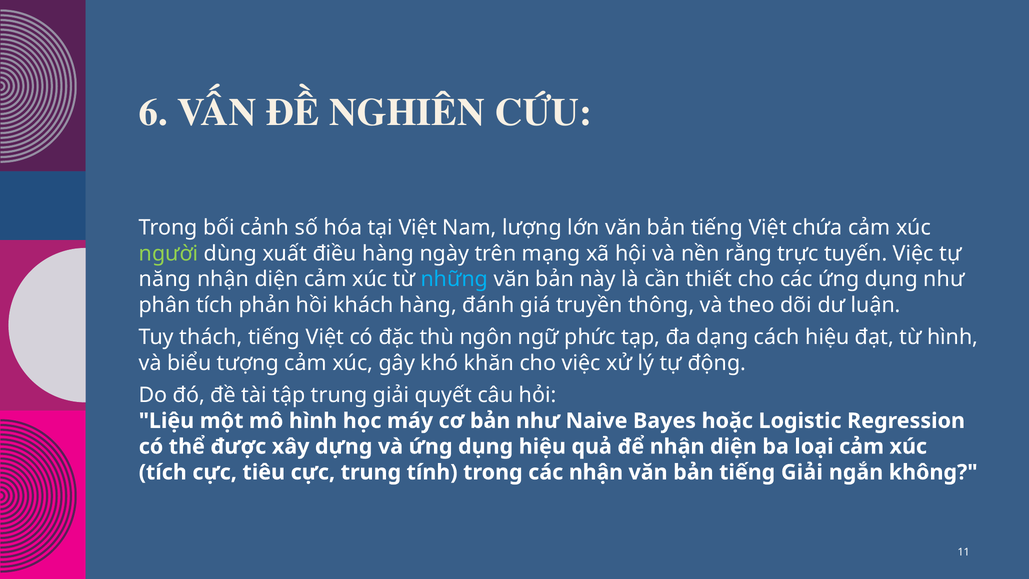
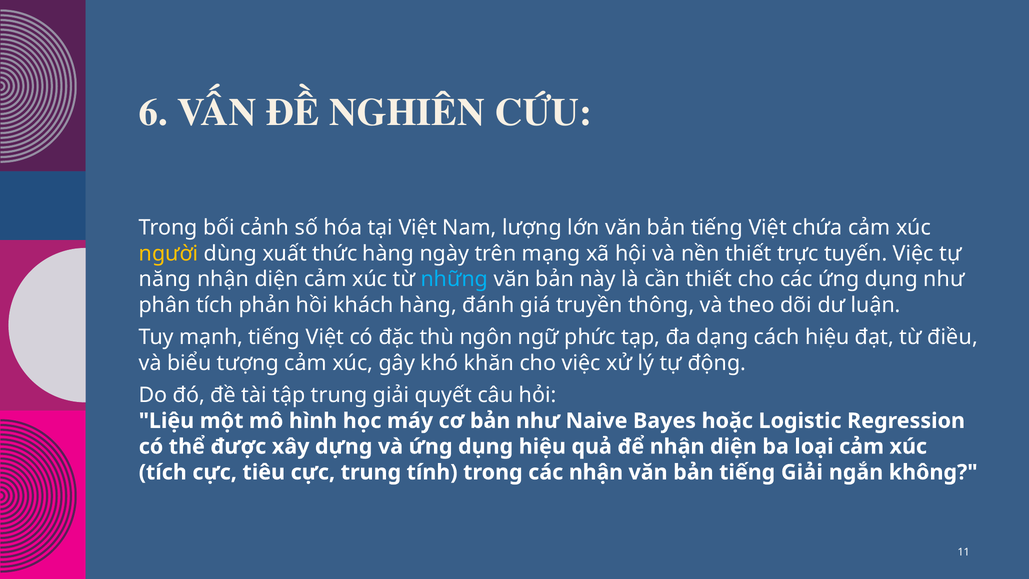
người colour: light green -> yellow (169, 253)
điều: điều -> thức (335, 253)
nền rằng: rằng -> thiết (748, 253)
thách: thách -> mạnh (211, 337)
từ hình: hình -> điều (953, 337)
